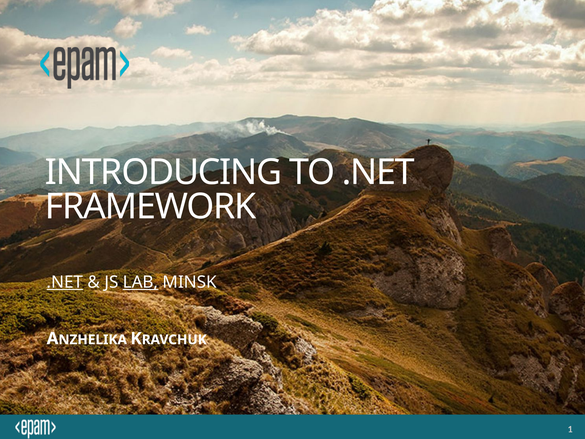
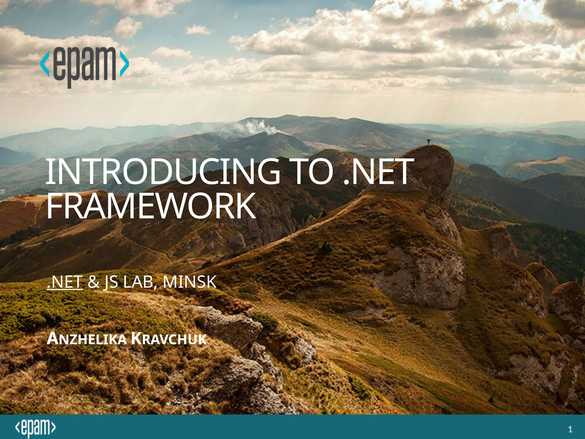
LAB underline: present -> none (141, 282)
